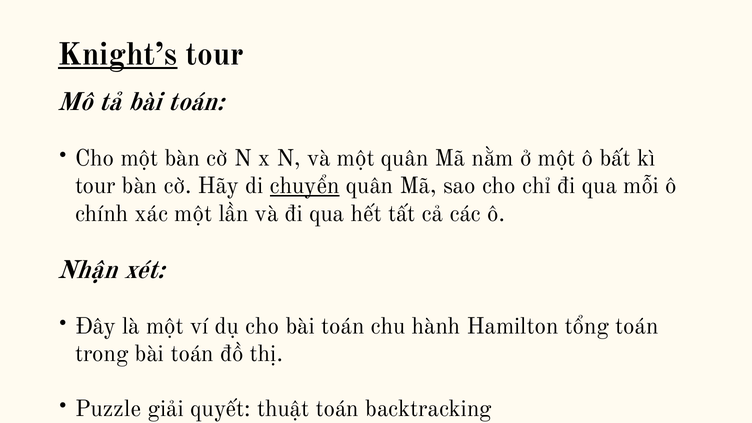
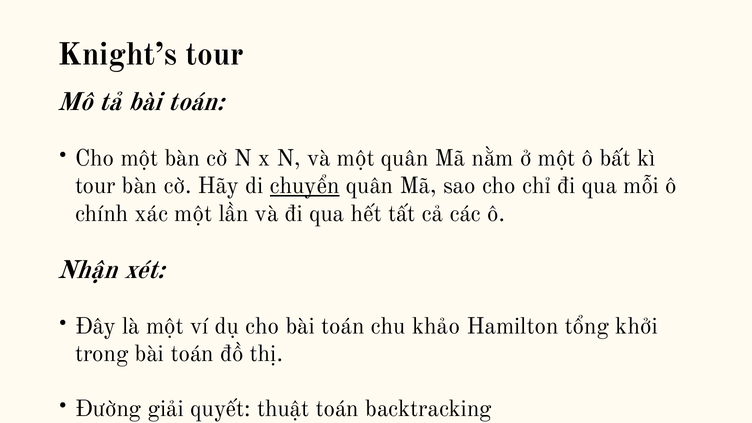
Knight’s underline: present -> none (118, 55)
hành: hành -> khảo (436, 326)
tổng toán: toán -> khởi (637, 326)
Puzzle: Puzzle -> Đường (108, 409)
